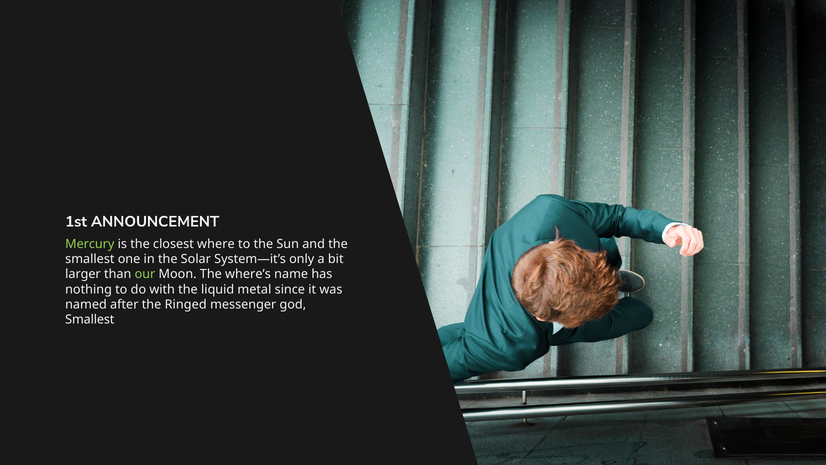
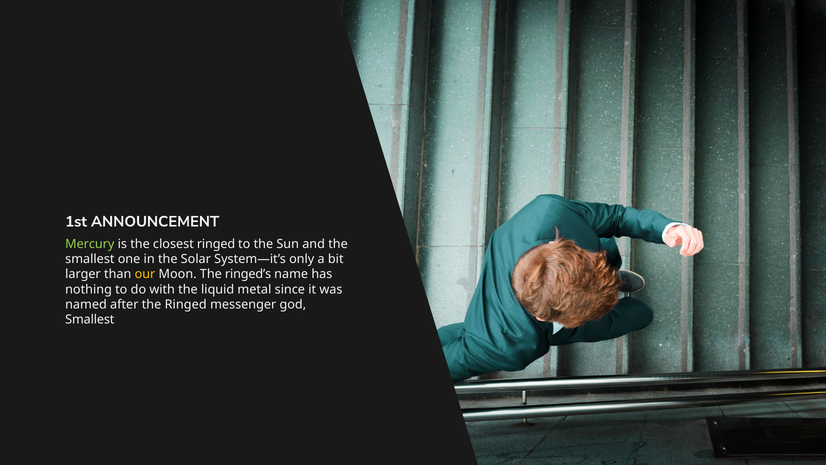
closest where: where -> ringed (216, 244)
our colour: light green -> yellow (145, 274)
where’s: where’s -> ringed’s (248, 274)
